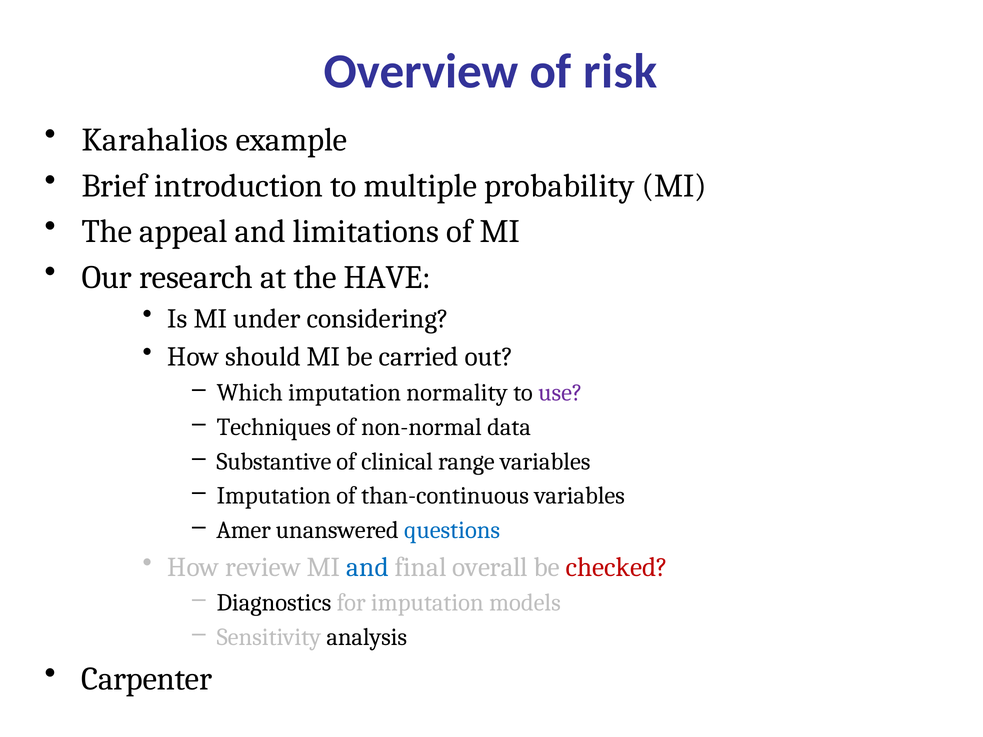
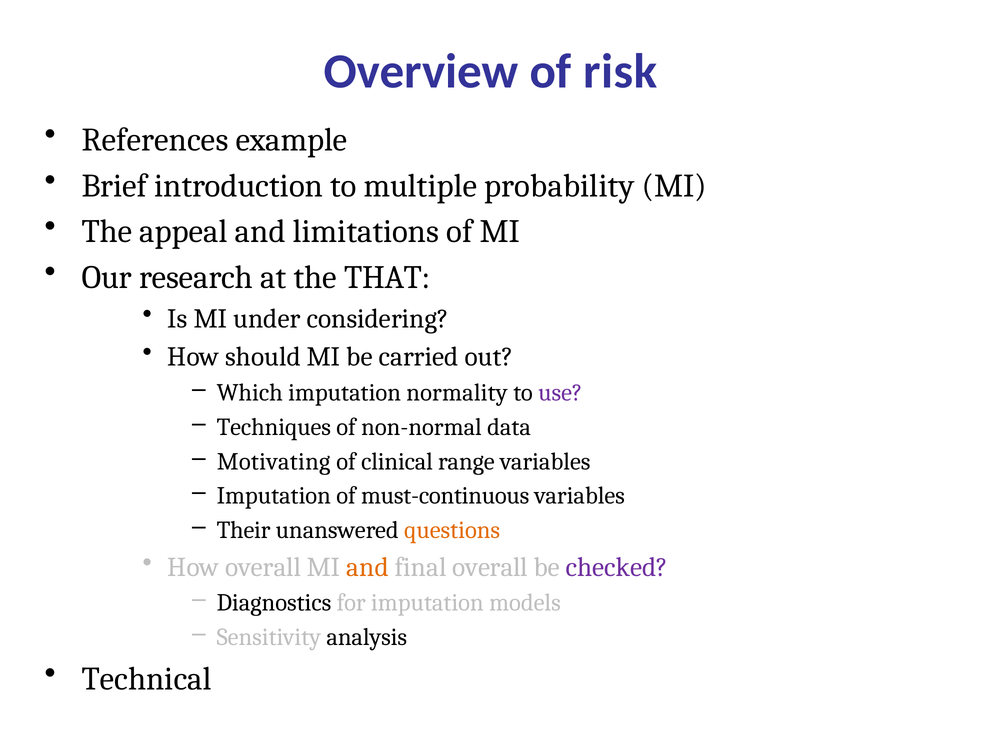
Karahalios: Karahalios -> References (155, 140)
HAVE: HAVE -> THAT (387, 278)
Substantive: Substantive -> Motivating (274, 462)
than-continuous: than-continuous -> must-continuous (445, 496)
Amer: Amer -> Their (244, 530)
questions colour: blue -> orange (452, 530)
How review: review -> overall (263, 567)
and colour: blue -> orange (368, 567)
checked colour: red -> purple (617, 567)
Carpenter: Carpenter -> Technical (147, 679)
